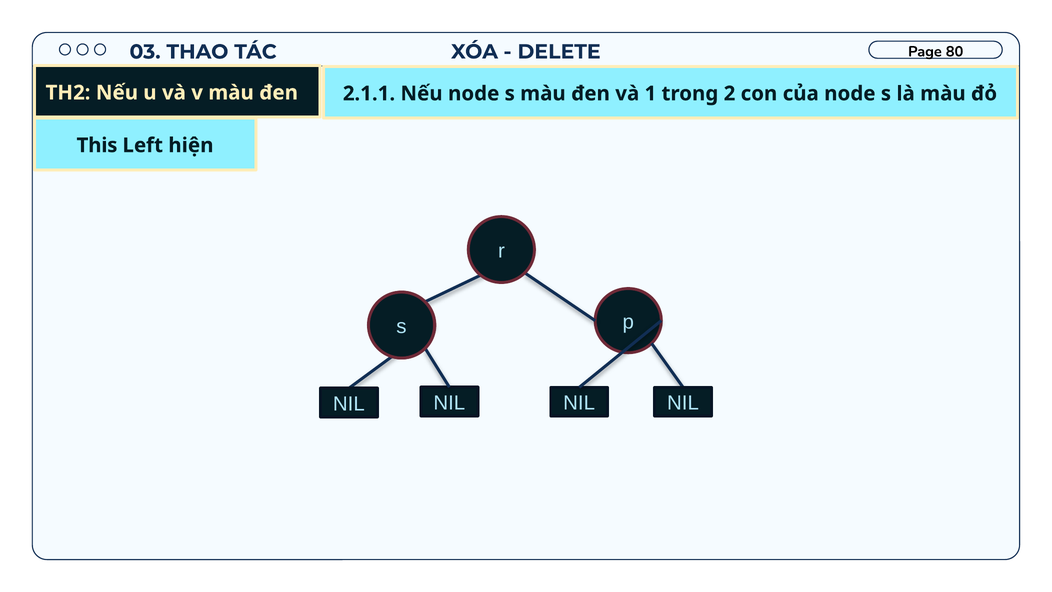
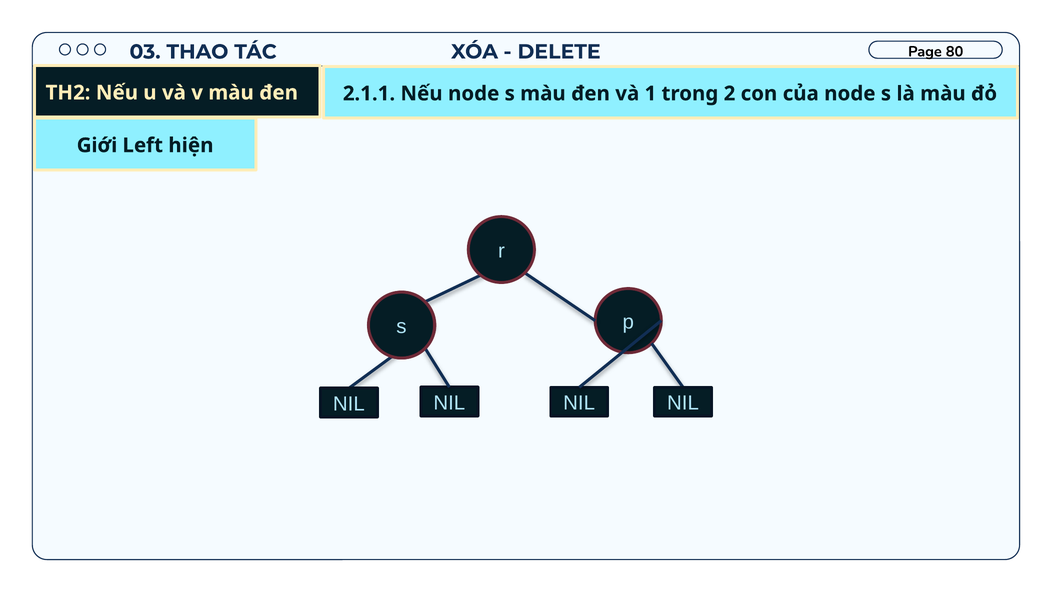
This: This -> Giới (97, 145)
